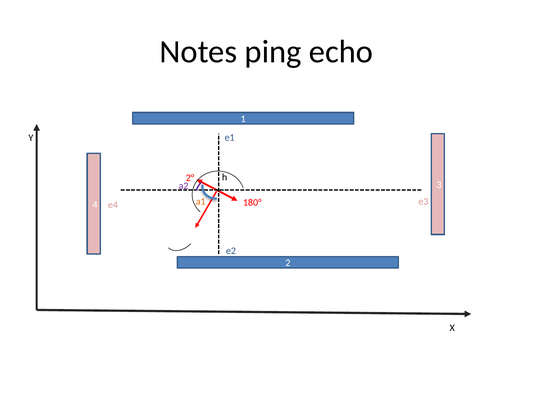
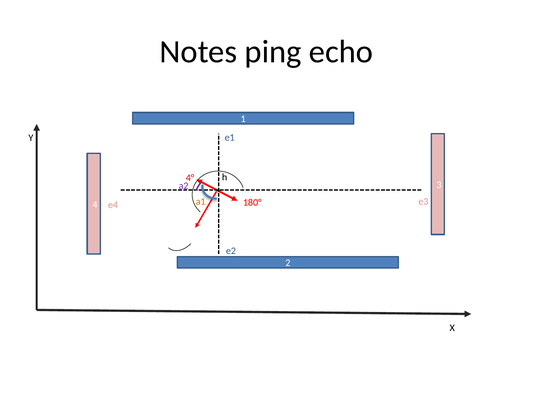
2°: 2° -> 4° (190, 178)
